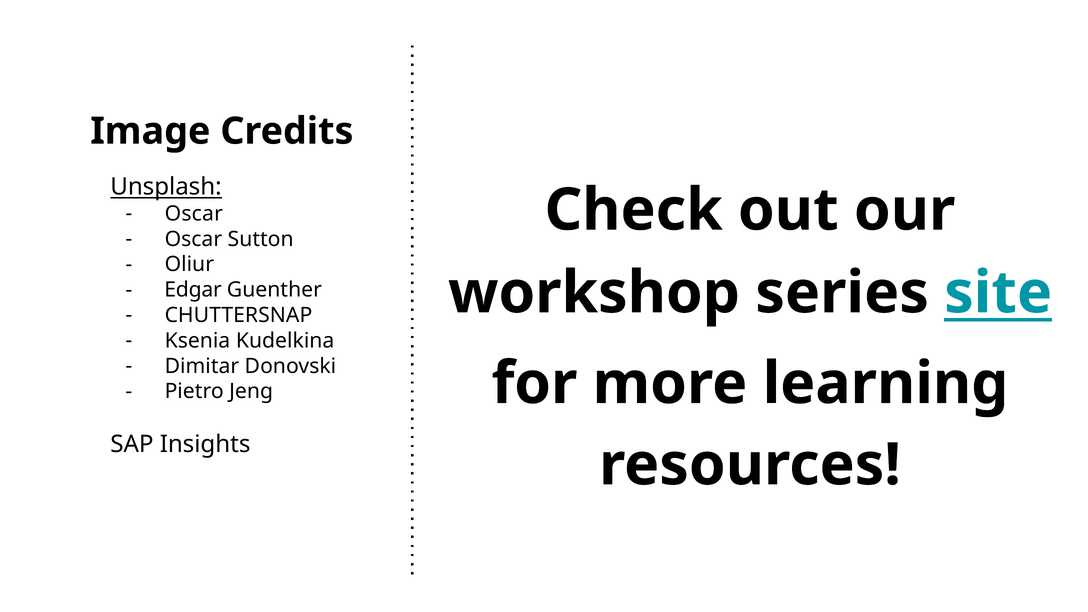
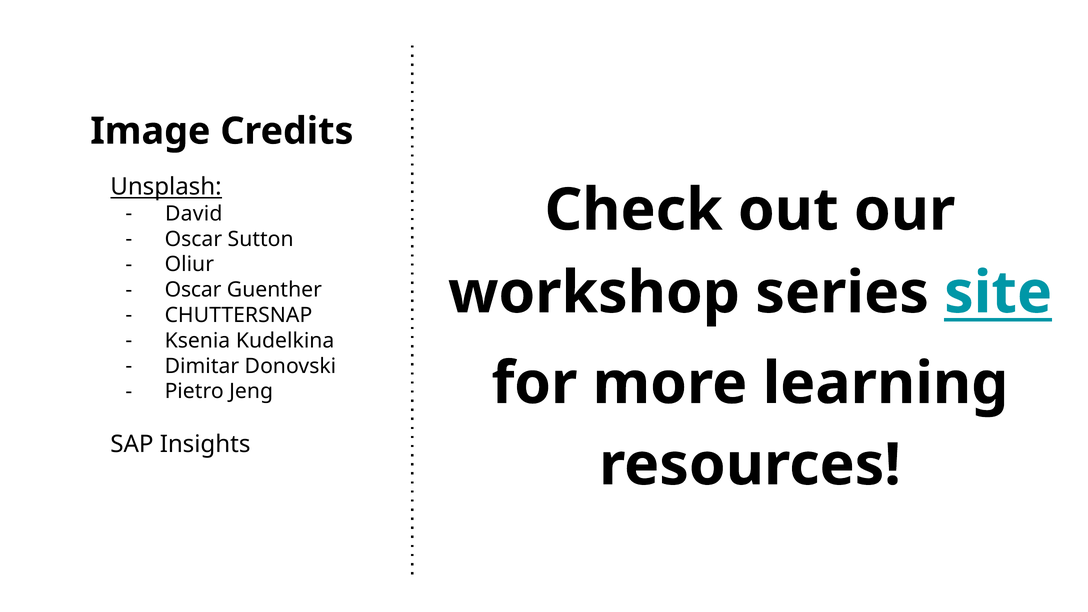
Oscar: Oscar -> David (194, 214)
Edgar: Edgar -> Oscar (193, 290)
